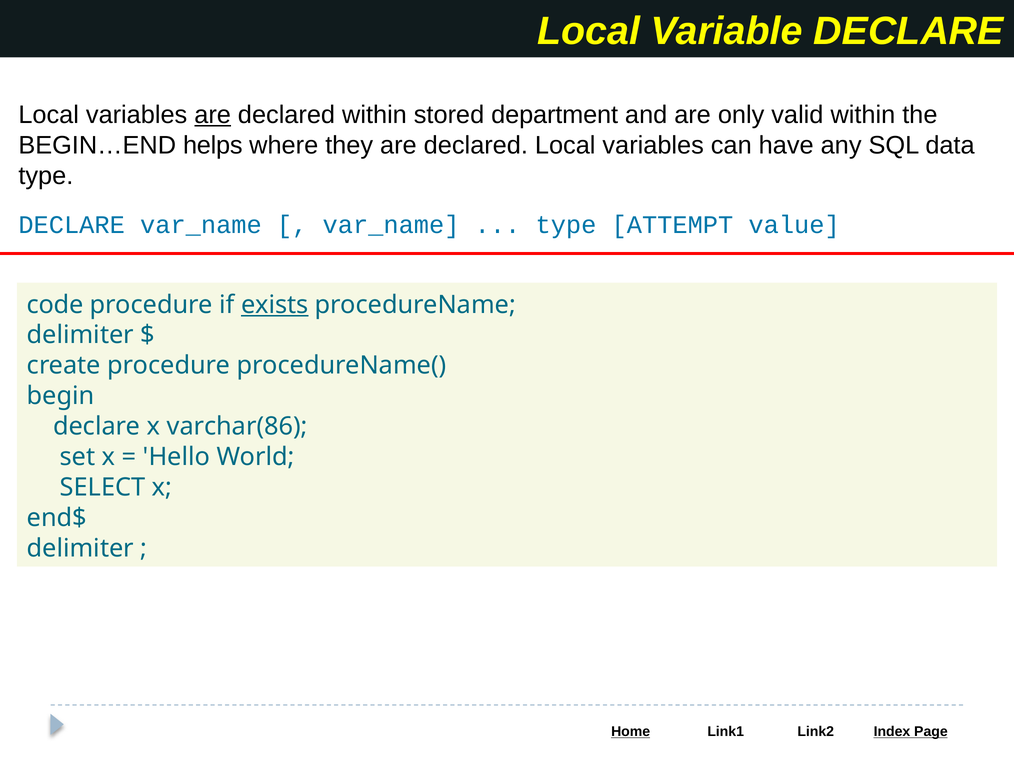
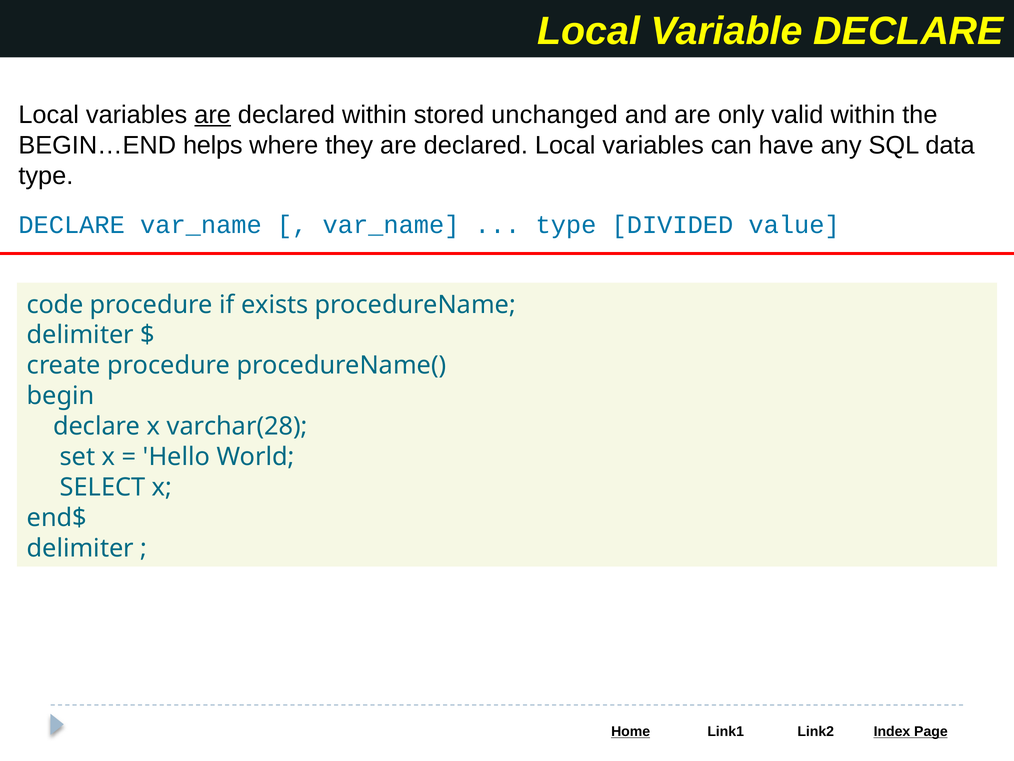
department: department -> unchanged (555, 115)
ATTEMPT: ATTEMPT -> DIVIDED (672, 225)
exists underline: present -> none (275, 304)
varchar(86: varchar(86 -> varchar(28 (237, 426)
